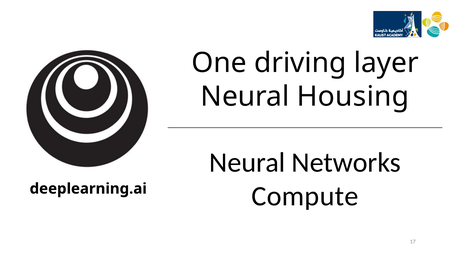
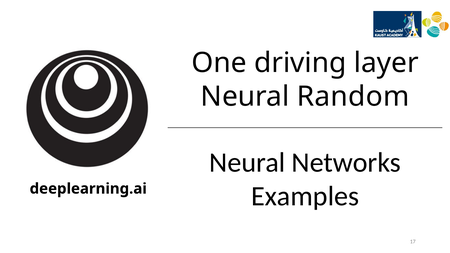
Housing: Housing -> Random (353, 97)
Compute: Compute -> Examples (305, 196)
